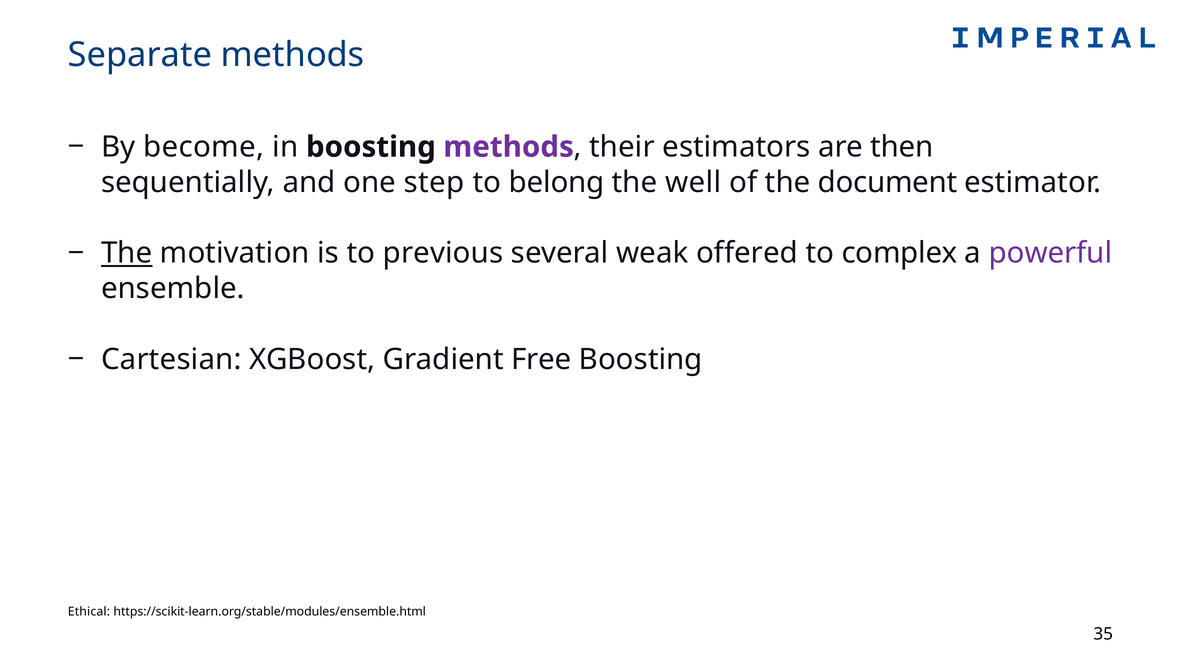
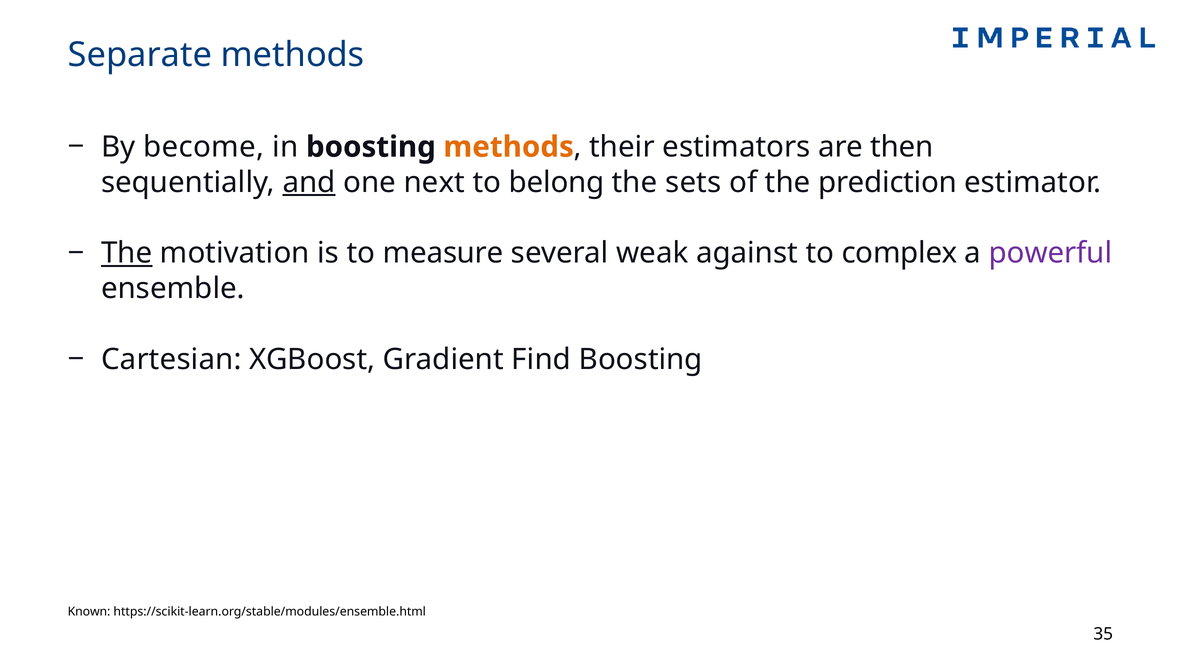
methods colour: purple -> orange (509, 147)
and underline: none -> present (309, 183)
step: step -> next (434, 183)
well: well -> sets (693, 183)
document: document -> prediction (888, 183)
previous: previous -> measure (443, 253)
offered: offered -> against (747, 253)
Free: Free -> Find (541, 360)
Ethical: Ethical -> Known (89, 612)
